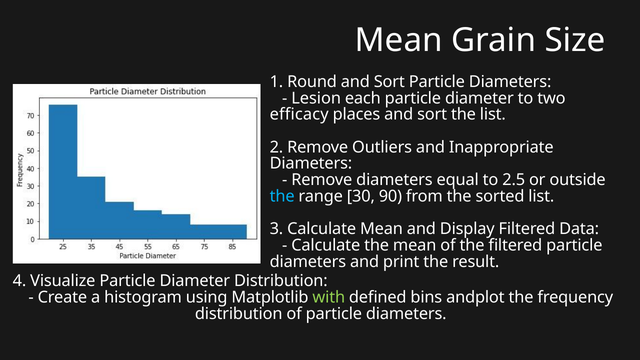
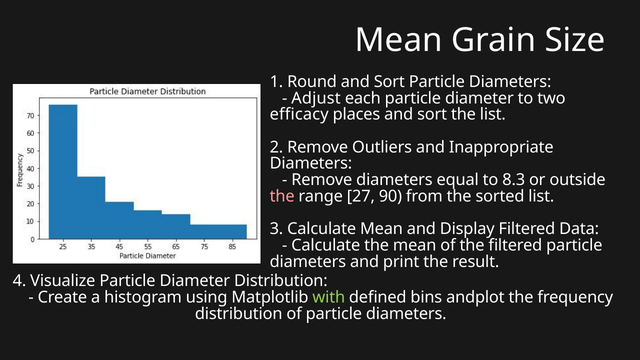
Lesion: Lesion -> Adjust (316, 98)
2.5: 2.5 -> 8.3 (514, 180)
the colour: light blue -> pink (282, 196)
30: 30 -> 27 (361, 196)
